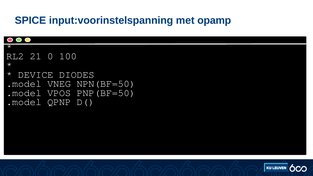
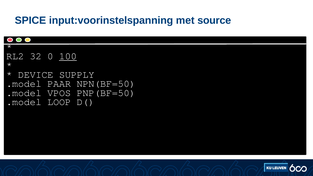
opamp: opamp -> source (214, 20)
21: 21 -> 32 (36, 56)
100 underline: none -> present (68, 56)
DIODES: DIODES -> SUPPLY (77, 75)
VNEG: VNEG -> PAAR (59, 84)
QPNP: QPNP -> LOOP (59, 102)
